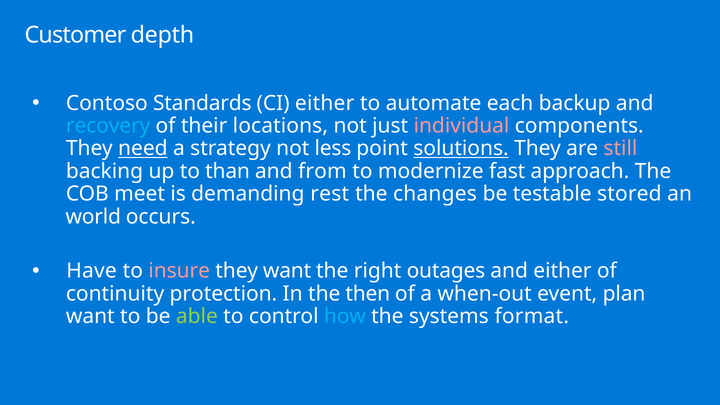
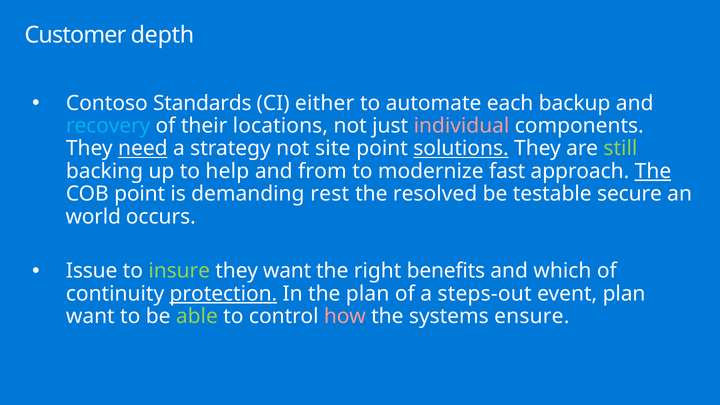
less: less -> site (333, 149)
still colour: pink -> light green (620, 149)
than: than -> help (227, 171)
The underline: none -> present (653, 171)
COB meet: meet -> point (140, 194)
changes: changes -> resolved (435, 194)
stored: stored -> secure (630, 194)
Have: Have -> Issue (92, 271)
insure colour: pink -> light green (179, 271)
outages: outages -> benefits (446, 271)
and either: either -> which (562, 271)
protection underline: none -> present (223, 294)
the then: then -> plan (368, 294)
when-out: when-out -> steps-out (485, 294)
how colour: light blue -> pink (345, 316)
format: format -> ensure (532, 316)
